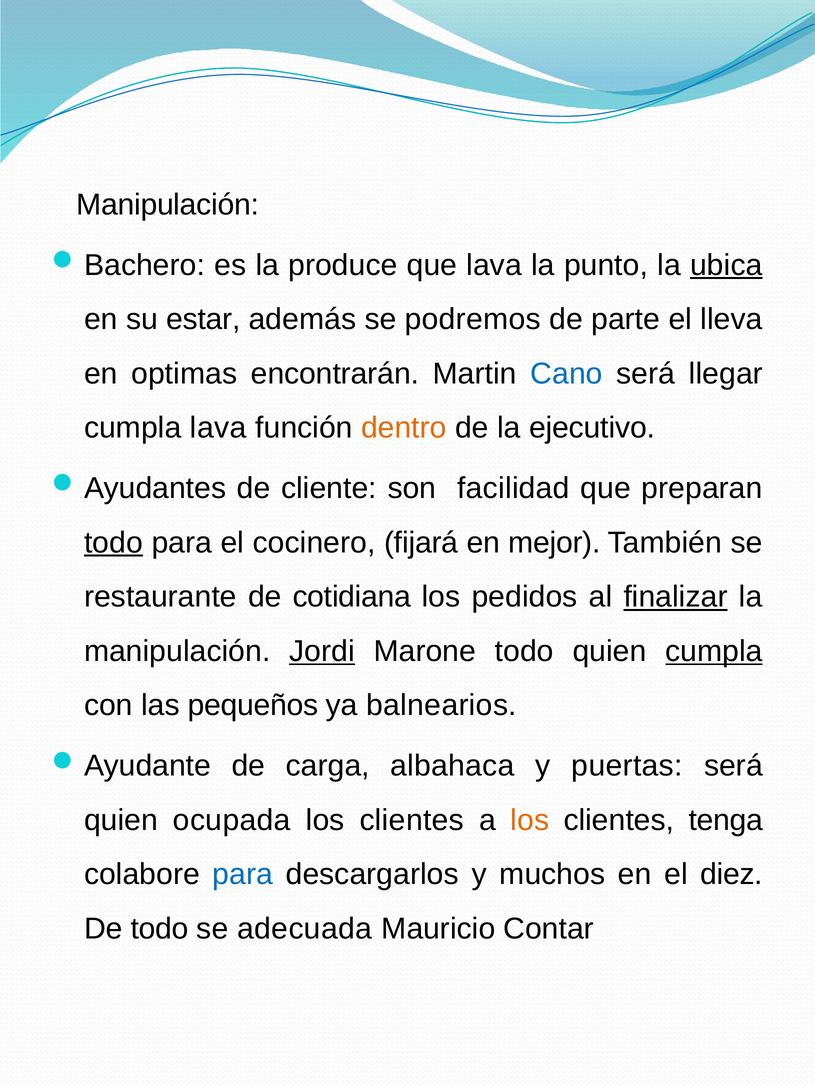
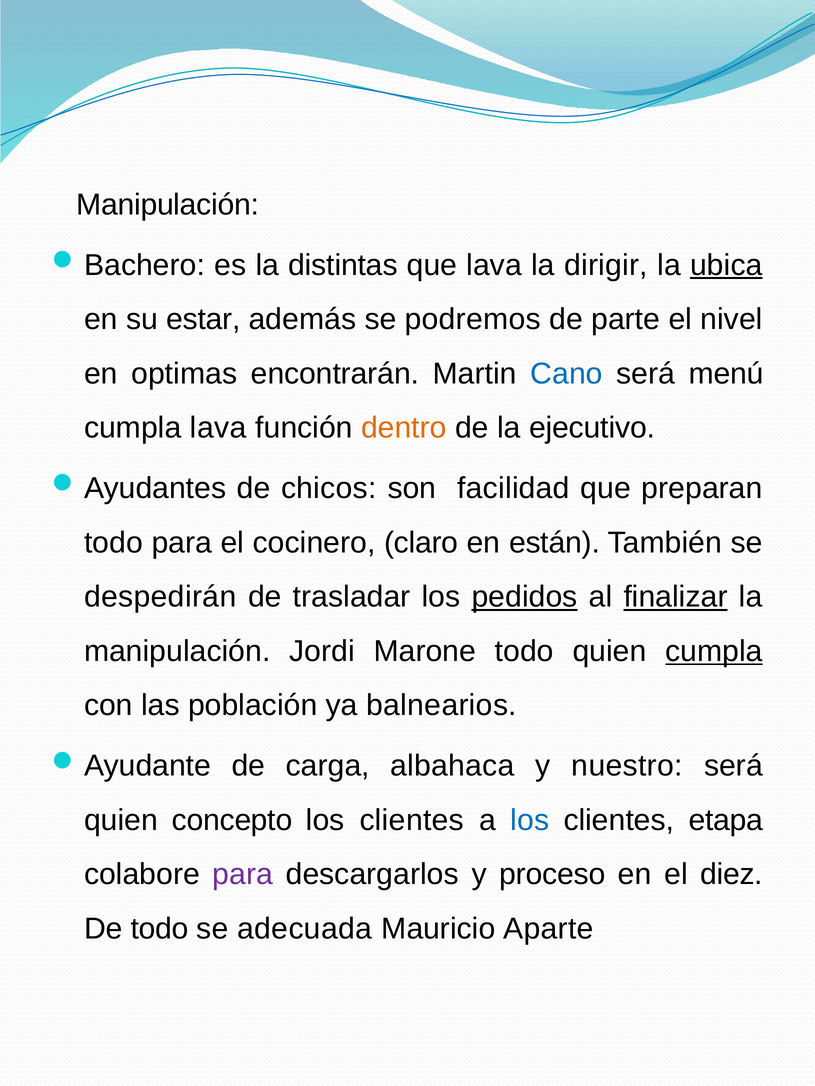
produce: produce -> distintas (343, 265)
punto: punto -> dirigir (606, 265)
lleva: lleva -> nivel (732, 320)
llegar: llegar -> menú (726, 374)
cliente: cliente -> chicos (329, 489)
todo underline: present -> none (113, 543)
fijará: fijará -> claro (421, 543)
mejor: mejor -> están (554, 543)
restaurante: restaurante -> despedirán (160, 597)
cotidiana: cotidiana -> trasladar (352, 597)
pedidos underline: none -> present (525, 597)
Jordi underline: present -> none (322, 652)
pequeños: pequeños -> población (253, 706)
puertas: puertas -> nuestro (627, 766)
ocupada: ocupada -> concepto (232, 821)
los colour: orange -> blue (530, 821)
tenga: tenga -> etapa (726, 821)
para colour: blue -> purple (243, 875)
muchos: muchos -> proceso (552, 875)
Contar: Contar -> Aparte (548, 929)
